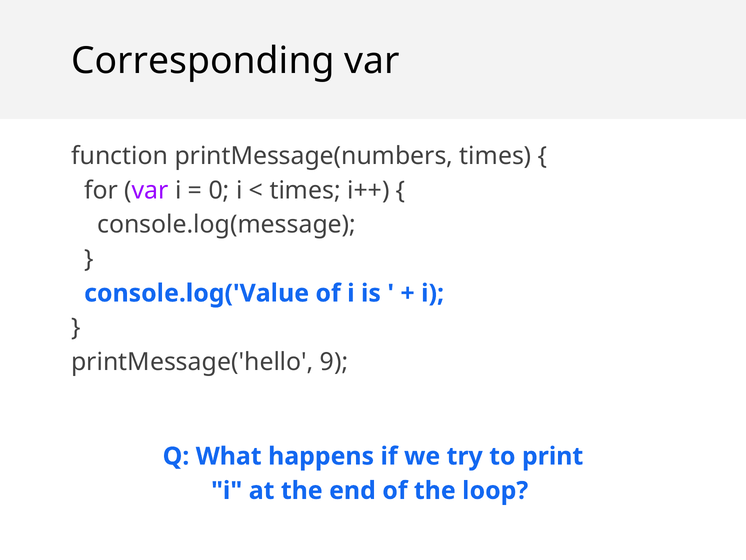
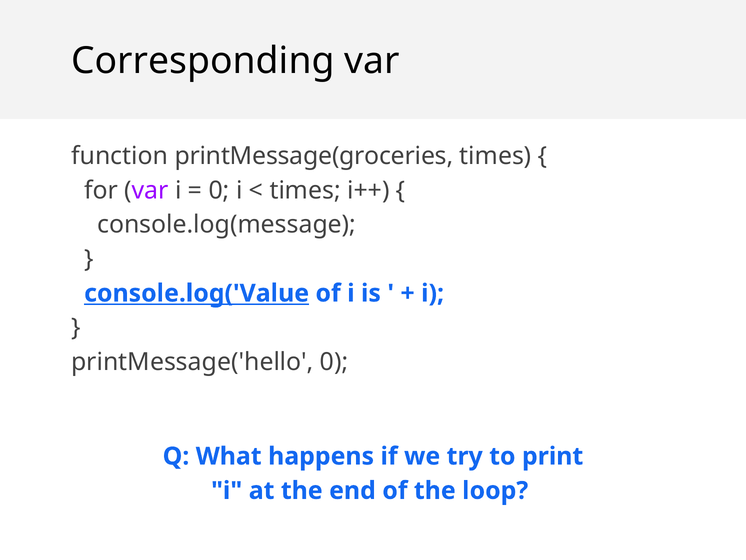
printMessage(numbers: printMessage(numbers -> printMessage(groceries (314, 156)
console.log('Value underline: none -> present (197, 293)
printMessage('hello 9: 9 -> 0 (334, 362)
